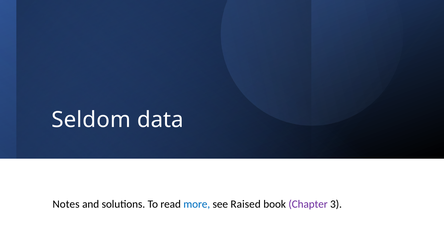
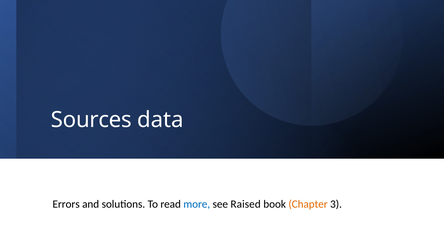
Seldom: Seldom -> Sources (91, 120)
Notes: Notes -> Errors (66, 204)
Chapter colour: purple -> orange (308, 204)
